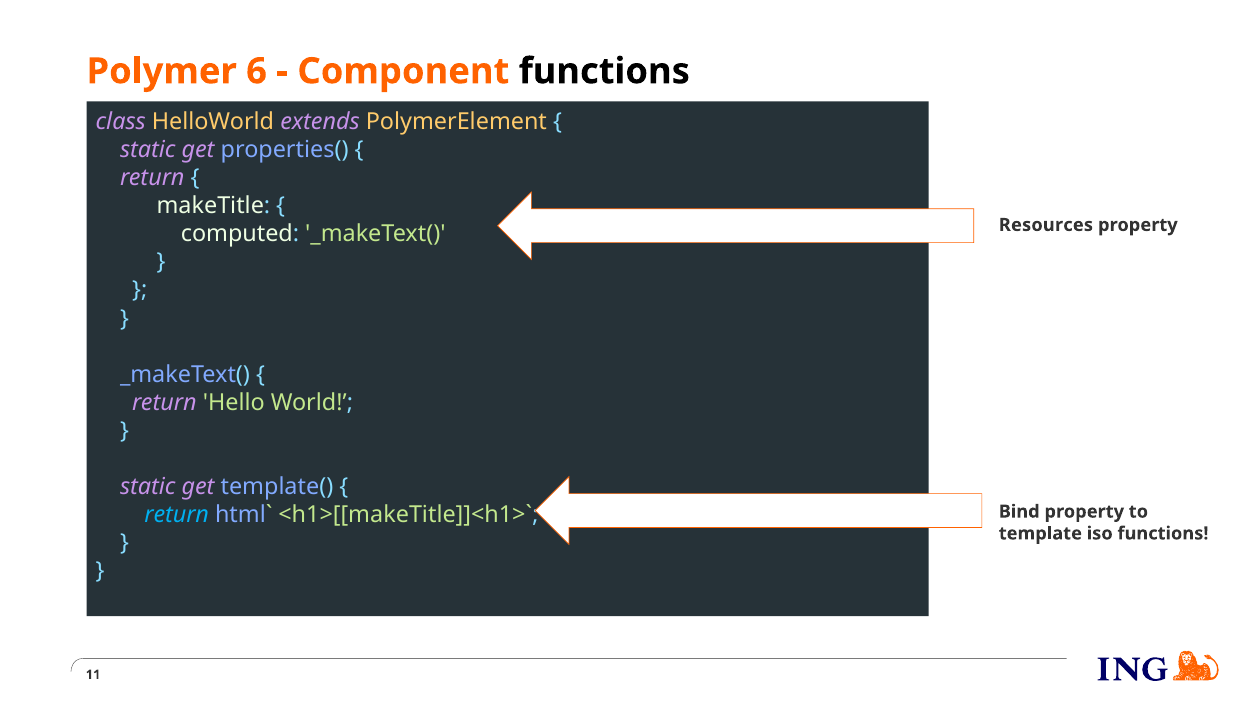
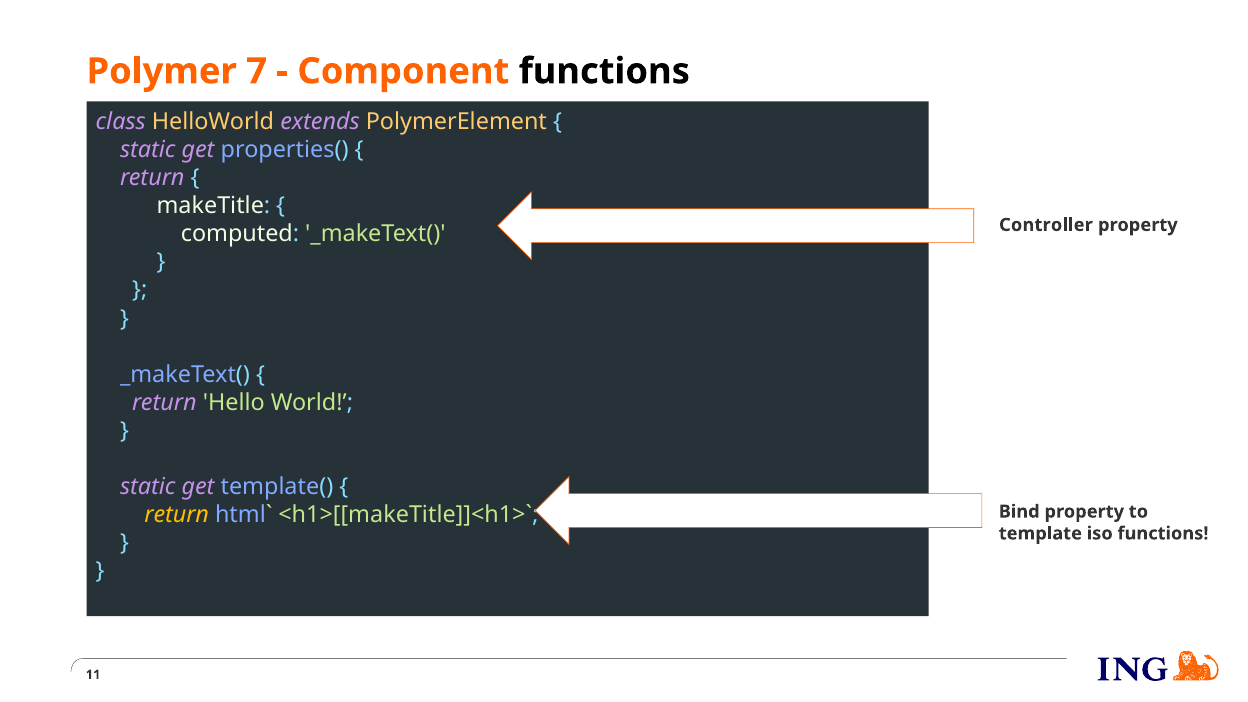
6: 6 -> 7 (257, 71)
Resources: Resources -> Controller (1046, 225)
return colour: light blue -> yellow (177, 515)
